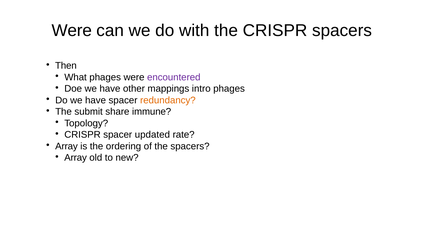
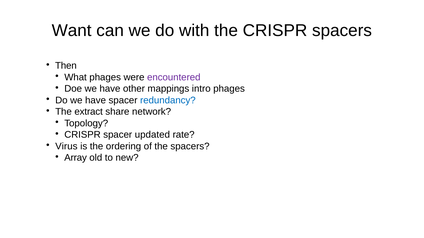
Were: Were -> Want (72, 31)
redundancy colour: orange -> blue (168, 100)
submit: submit -> extract (89, 112)
immune: immune -> network (152, 112)
Array: Array -> Virus (66, 147)
